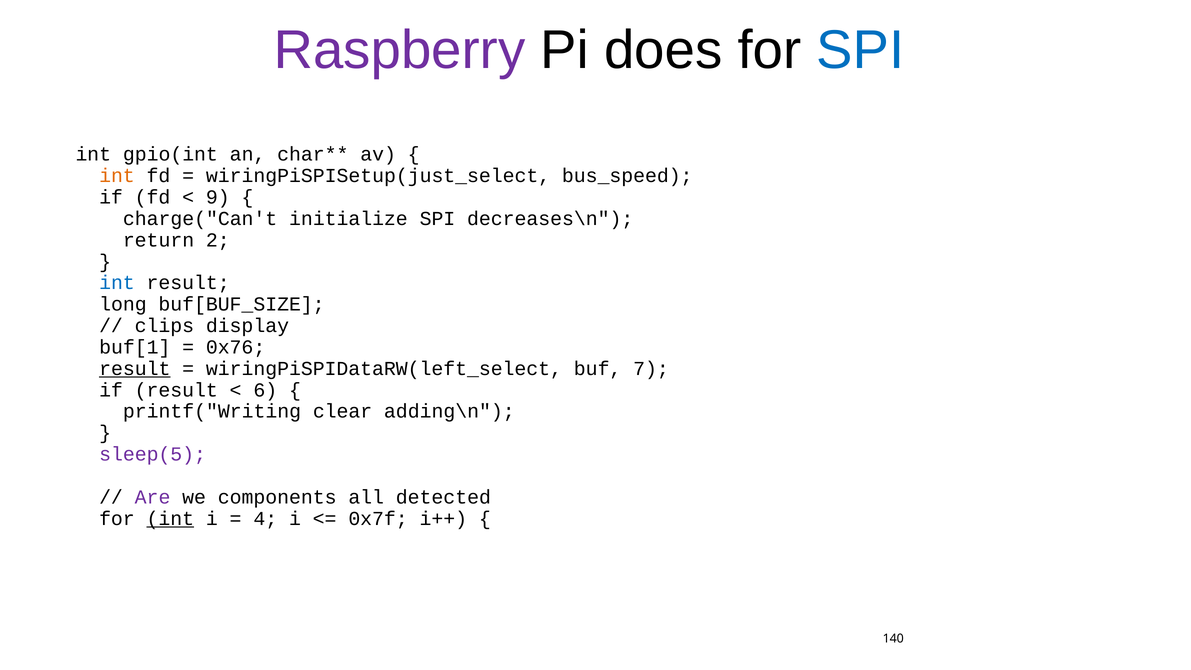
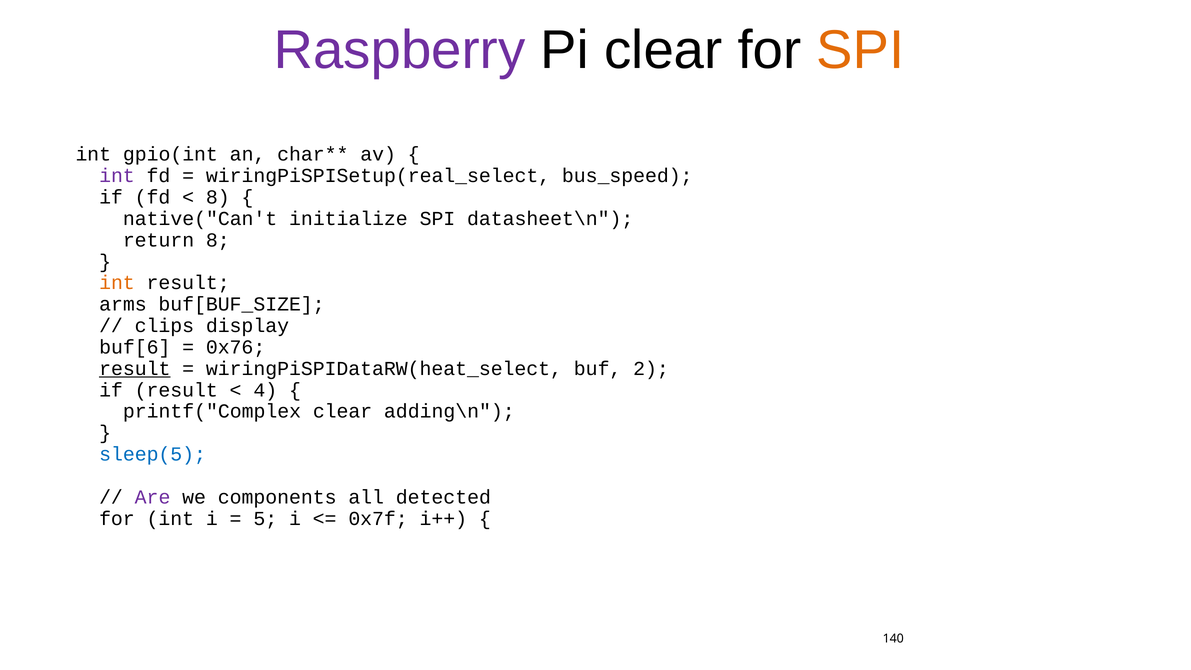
Pi does: does -> clear (663, 50)
SPI colour: blue -> orange (860, 50)
int colour: orange -> purple (117, 176)
wiringPiSPISetup(just_select: wiringPiSPISetup(just_select -> wiringPiSPISetup(real_select (378, 176)
9: 9 -> 8 (218, 197)
charge("Can't: charge("Can't -> native("Can't (200, 219)
decreases\n: decreases\n -> datasheet\n (550, 219)
return 2: 2 -> 8 (218, 240)
int colour: blue -> orange (117, 283)
long: long -> arms (123, 304)
buf[1: buf[1 -> buf[6 (135, 347)
wiringPiSPIDataRW(left_select: wiringPiSPIDataRW(left_select -> wiringPiSPIDataRW(heat_select (384, 369)
7: 7 -> 2 (651, 369)
6: 6 -> 4 (265, 390)
printf("Writing: printf("Writing -> printf("Complex (212, 411)
sleep(5 colour: purple -> blue (153, 454)
int underline: present -> none (170, 518)
4: 4 -> 5 (265, 518)
